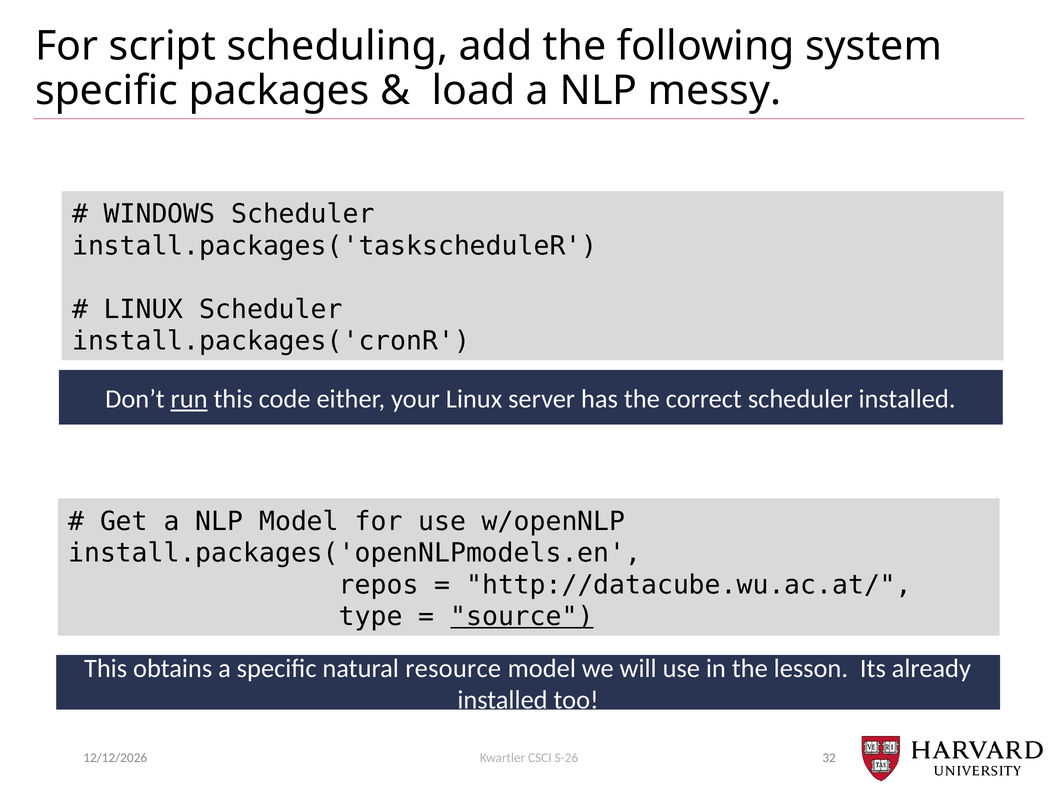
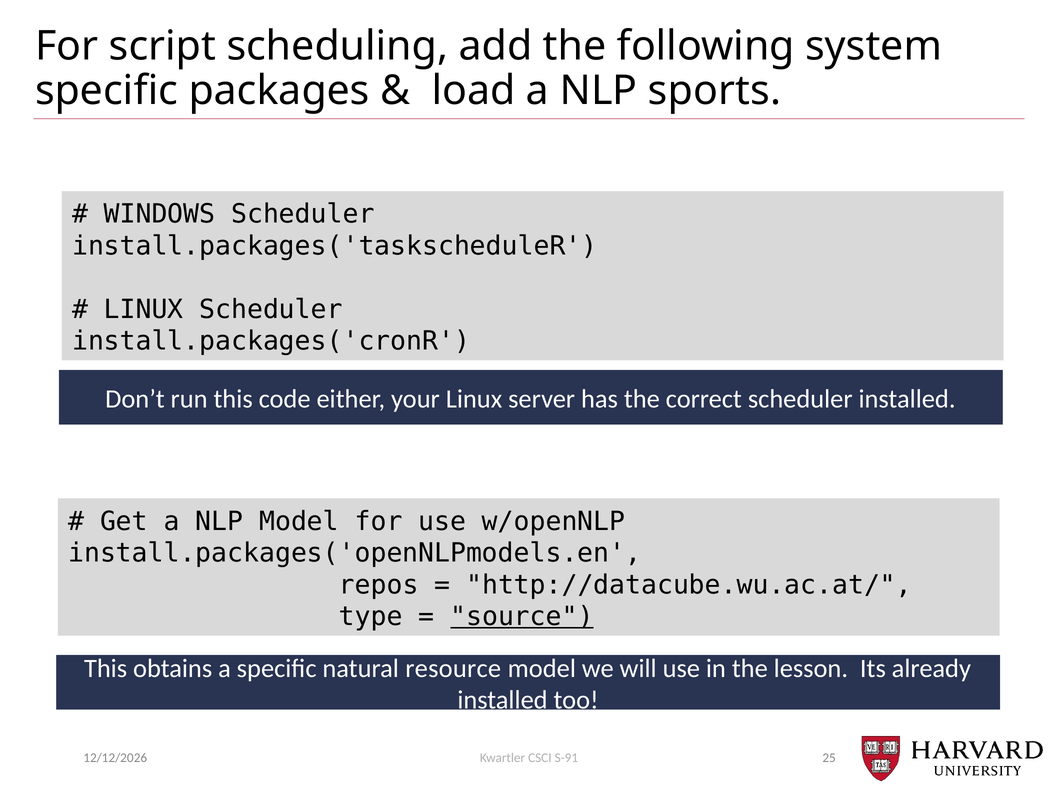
messy: messy -> sports (715, 91)
run underline: present -> none (189, 399)
S-26: S-26 -> S-91 (566, 757)
32: 32 -> 25 (829, 757)
